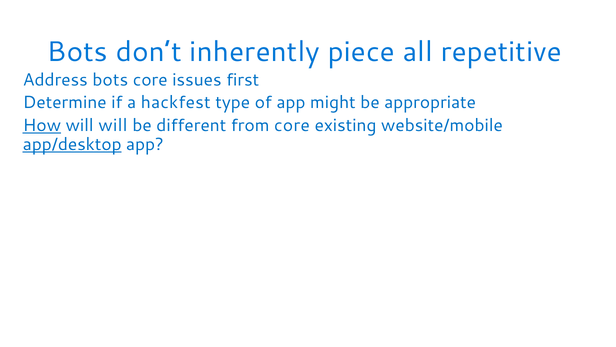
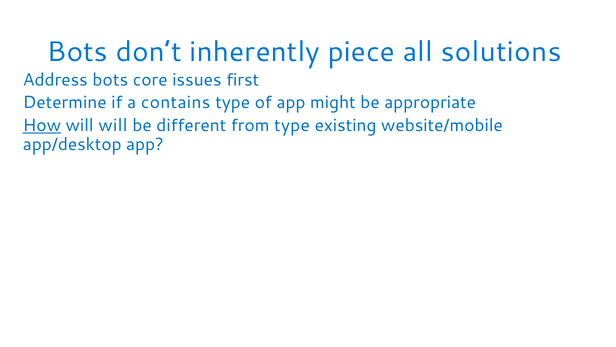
repetitive: repetitive -> solutions (501, 52)
hackfest: hackfest -> contains (176, 102)
from core: core -> type (292, 125)
app/desktop underline: present -> none (72, 144)
